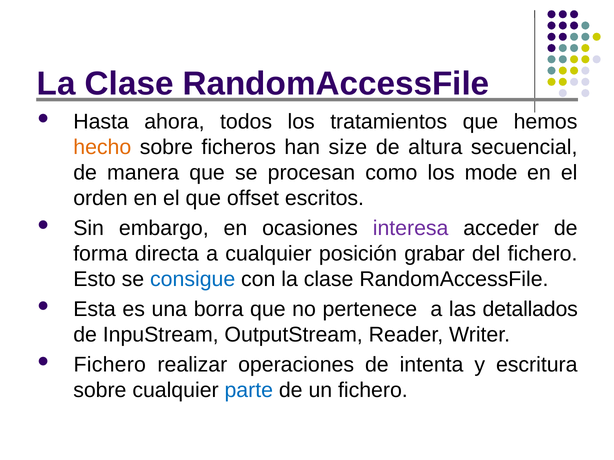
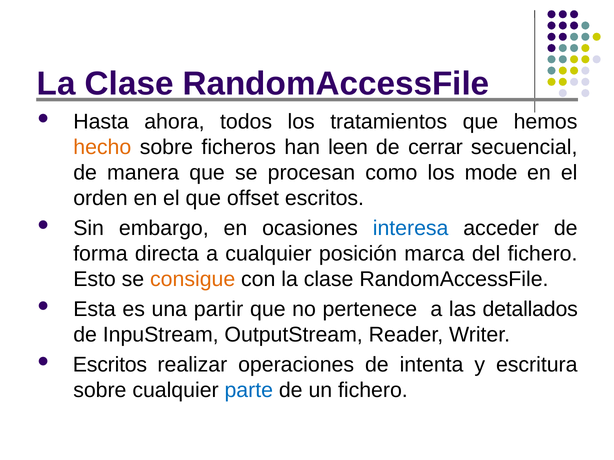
size: size -> leen (348, 148)
altura: altura -> cerrar (435, 148)
interesa colour: purple -> blue (411, 228)
grabar: grabar -> marca (434, 254)
consigue colour: blue -> orange (193, 280)
borra: borra -> partir (219, 309)
Fichero: Fichero -> Escritos (110, 365)
